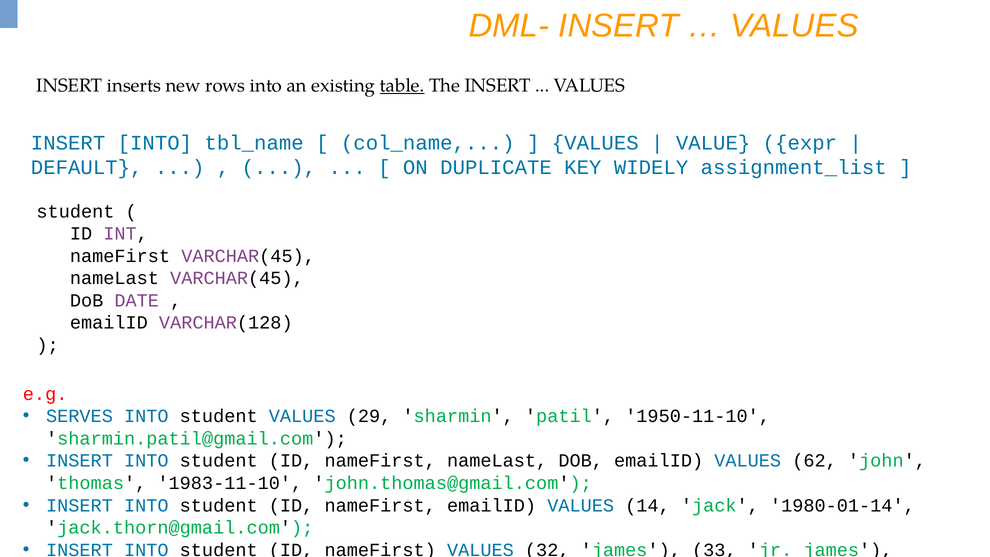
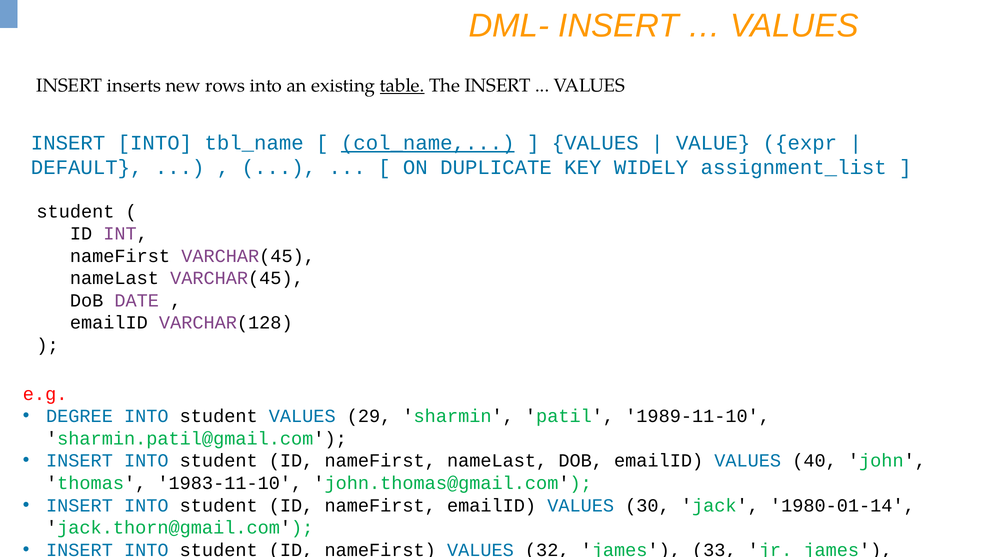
col_name underline: none -> present (428, 143)
SERVES: SERVES -> DEGREE (79, 416)
1950-11-10: 1950-11-10 -> 1989-11-10 (698, 416)
62: 62 -> 40 (815, 461)
14: 14 -> 30 (647, 505)
